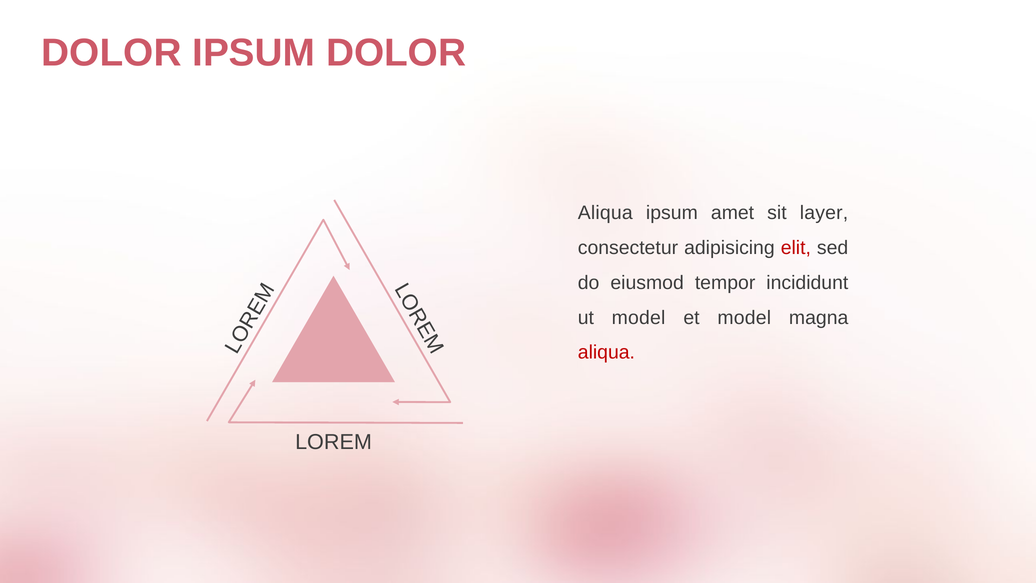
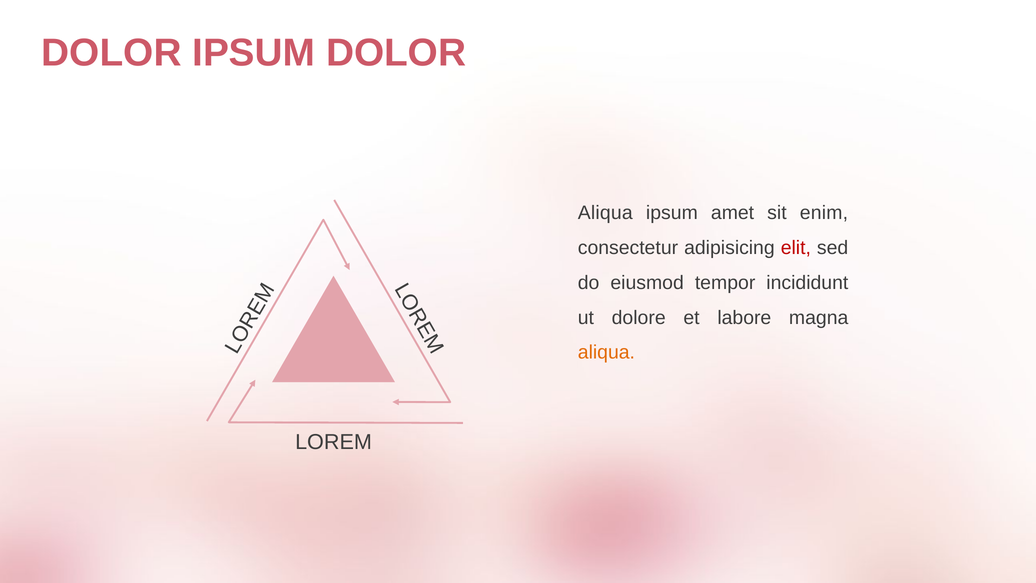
layer: layer -> enim (824, 213)
ut model: model -> dolore (639, 317)
et model: model -> labore (744, 317)
aliqua colour: red -> orange (606, 352)
